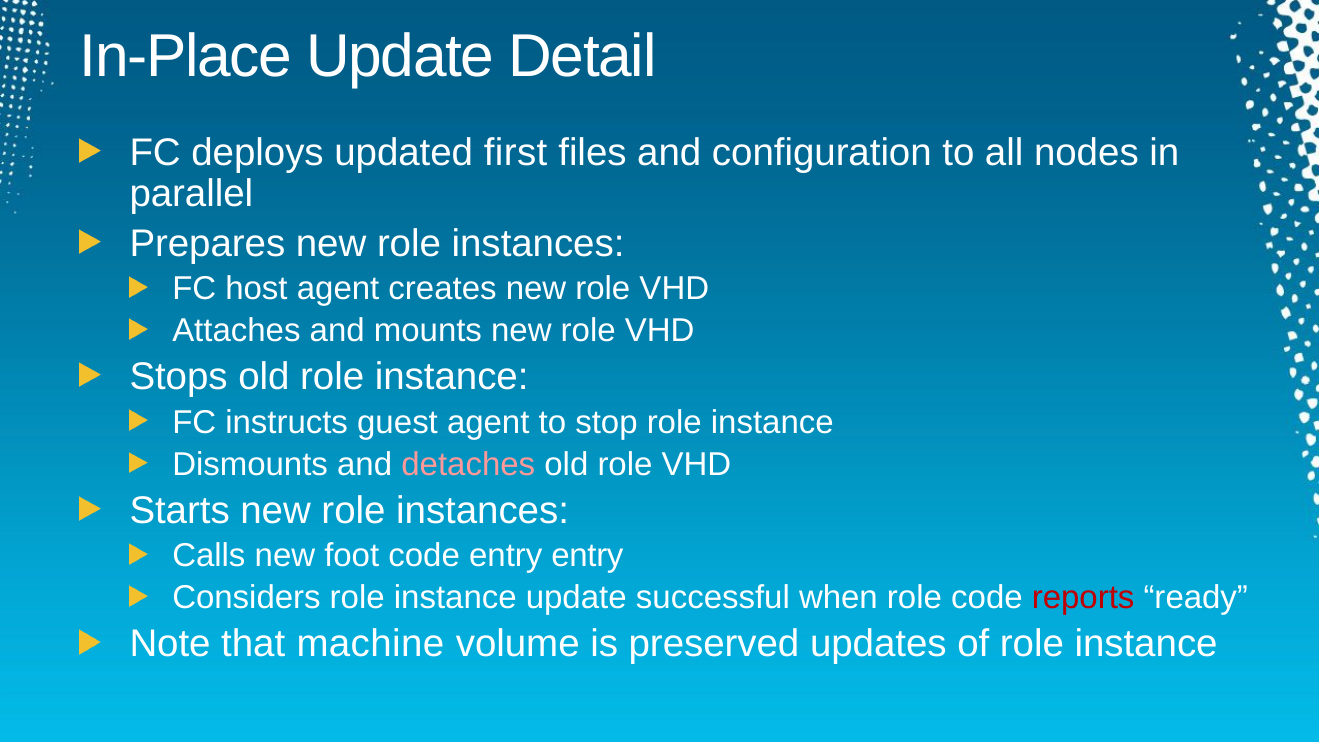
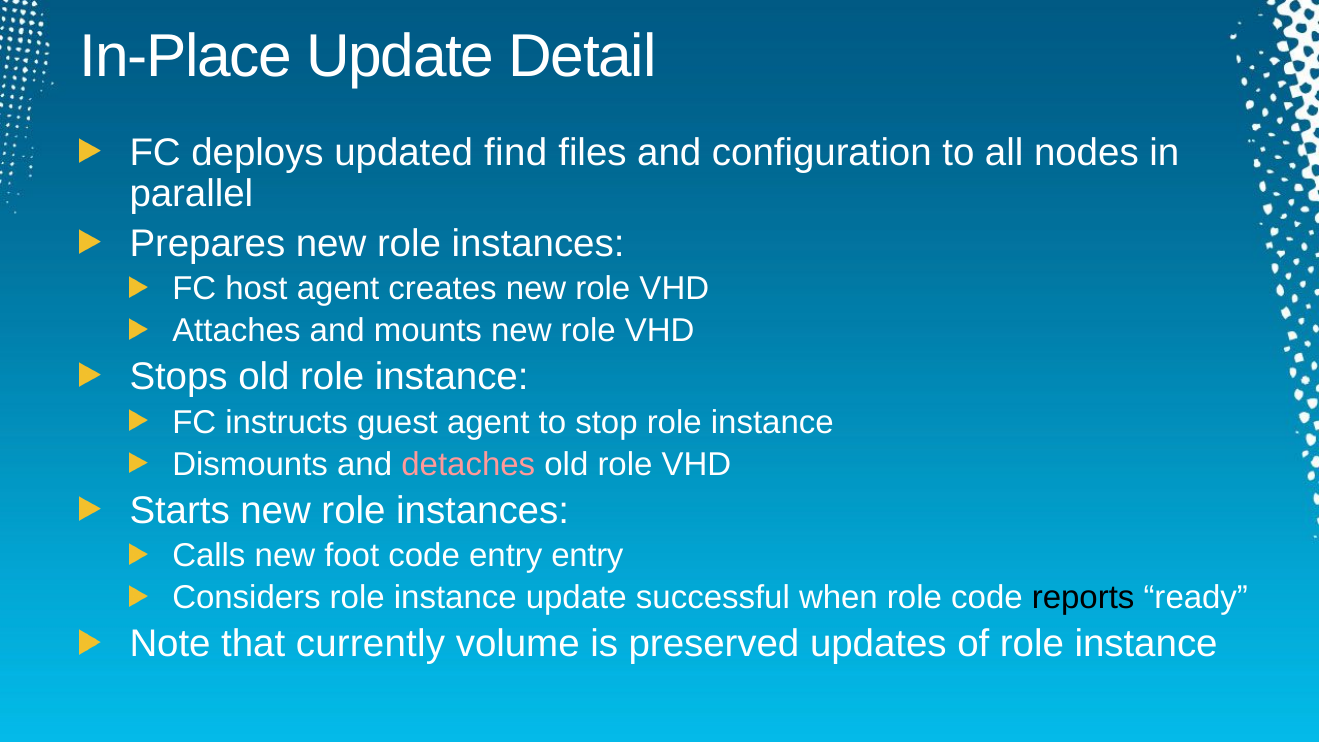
first: first -> find (516, 153)
reports colour: red -> black (1083, 598)
machine: machine -> currently (370, 644)
